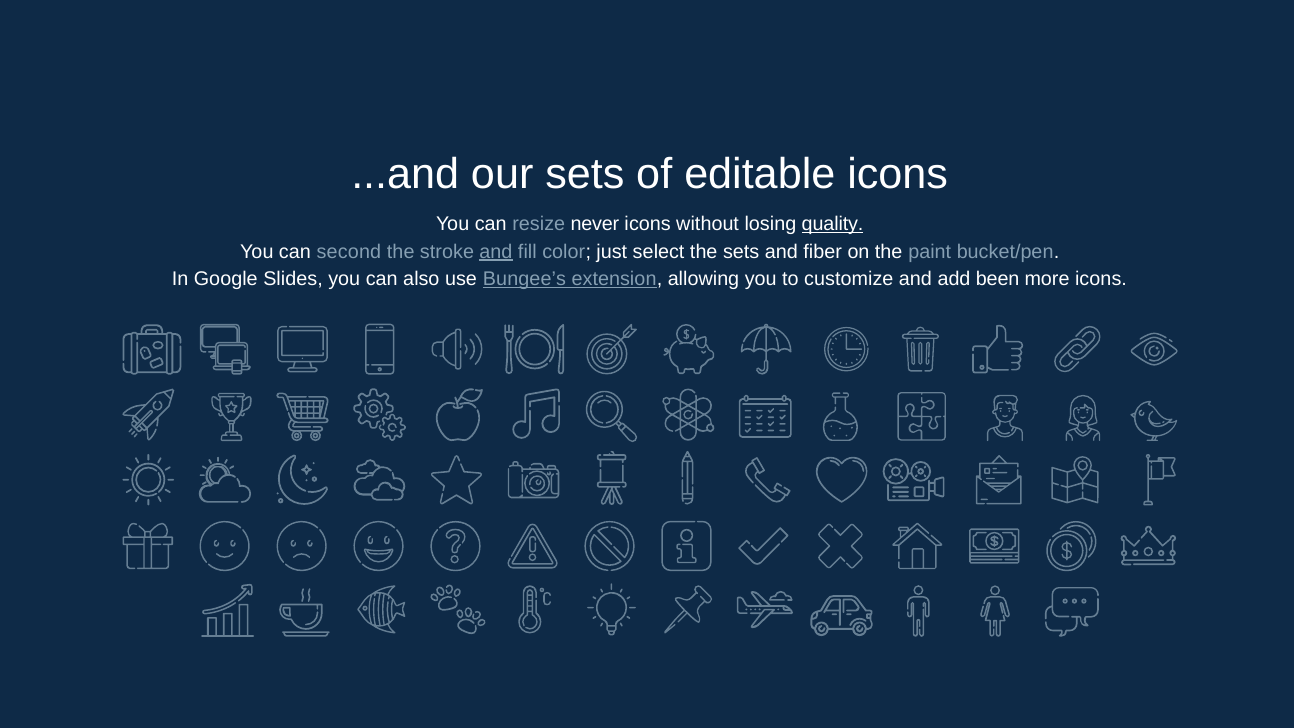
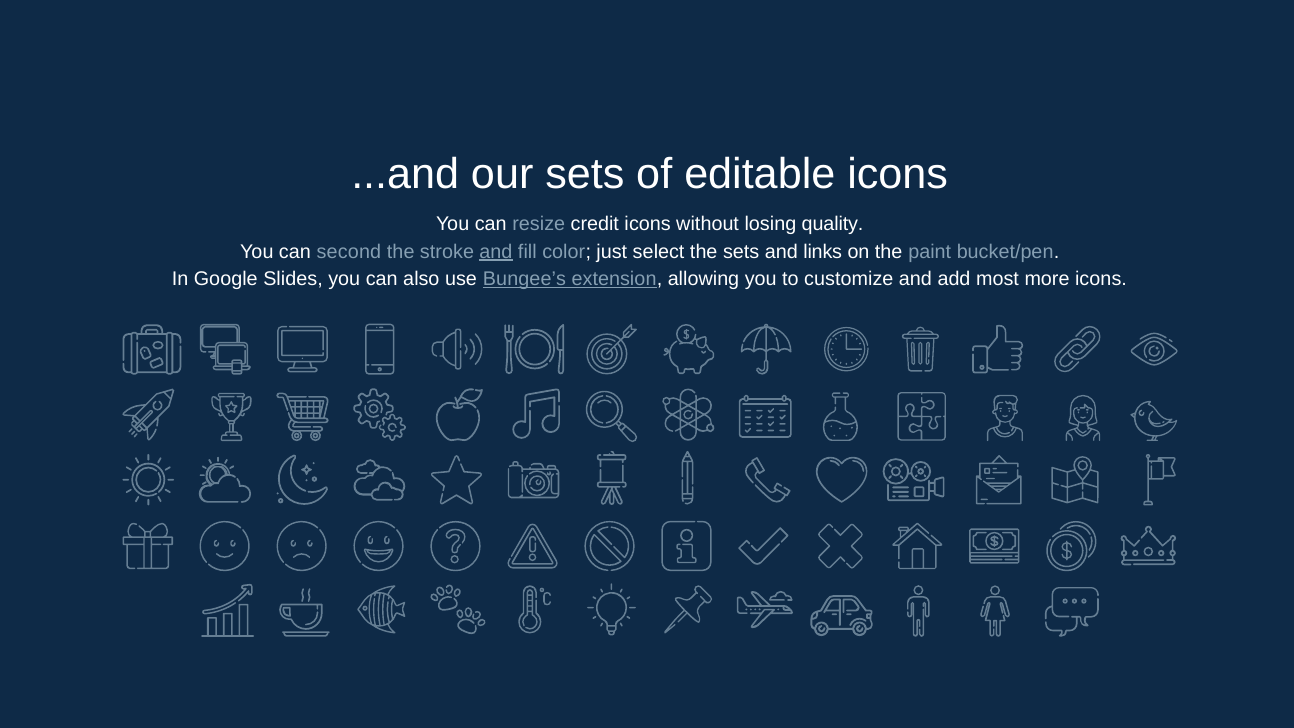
never: never -> credit (595, 224)
quality underline: present -> none (833, 224)
fiber: fiber -> links (823, 251)
been: been -> most (997, 279)
